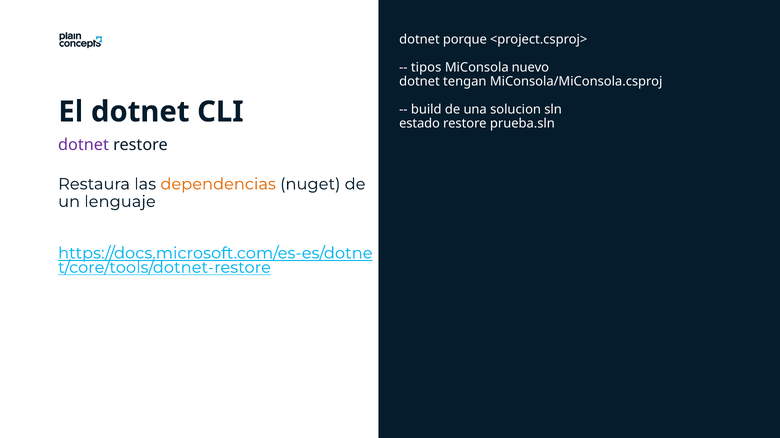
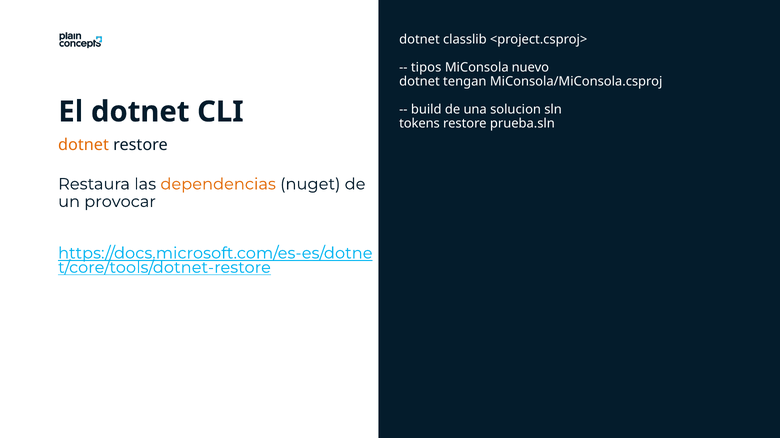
porque: porque -> classlib (465, 40)
estado: estado -> tokens (420, 124)
dotnet colour: purple -> orange (83, 145)
lenguaje: lenguaje -> provocar (120, 202)
